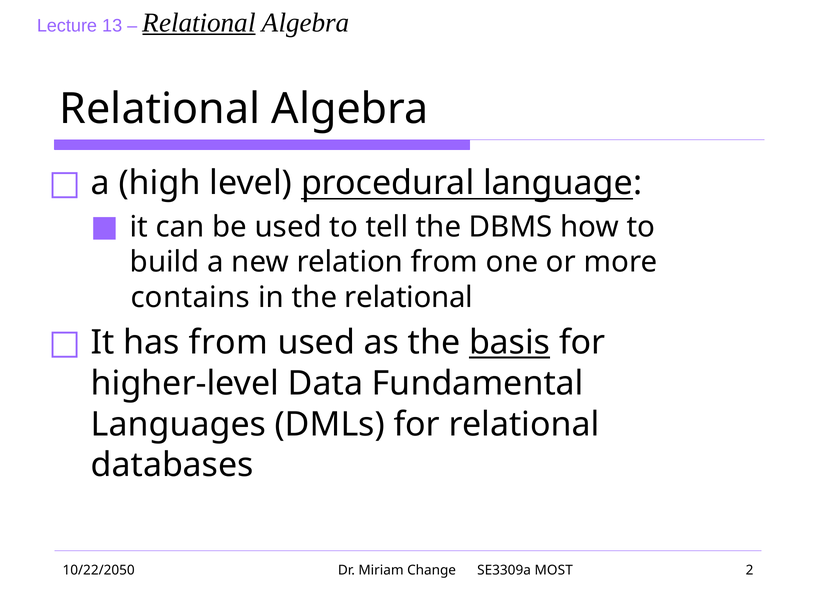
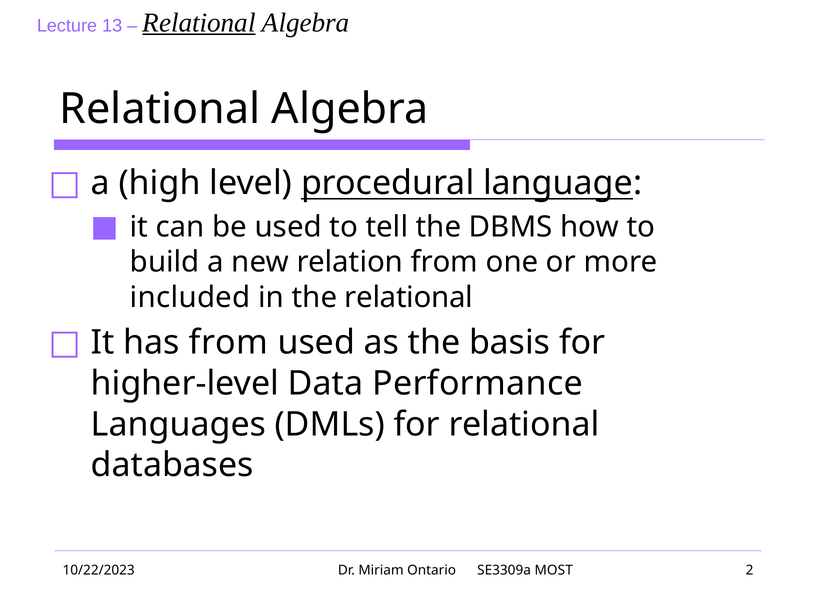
contains: contains -> included (190, 298)
basis underline: present -> none (510, 343)
Fundamental: Fundamental -> Performance (478, 384)
10/22/2050: 10/22/2050 -> 10/22/2023 (99, 571)
Change: Change -> Ontario (432, 571)
